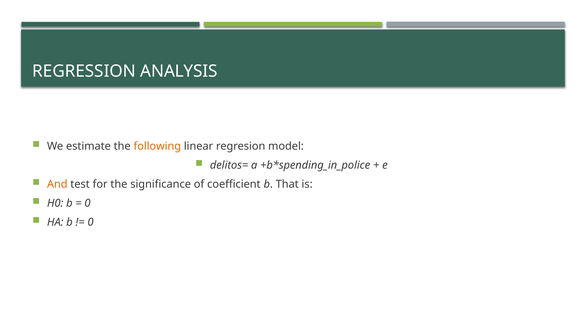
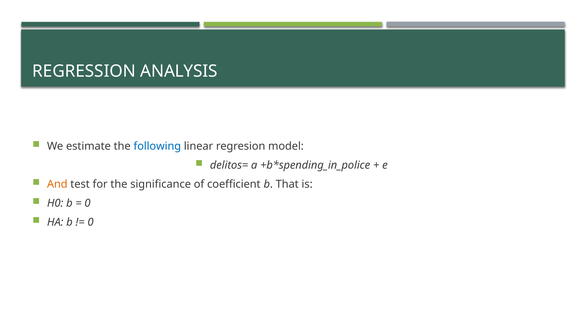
following colour: orange -> blue (157, 146)
